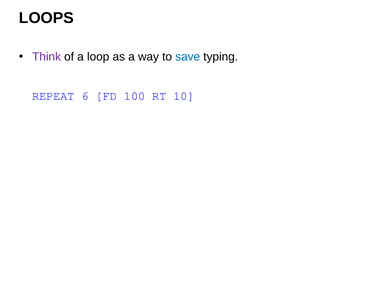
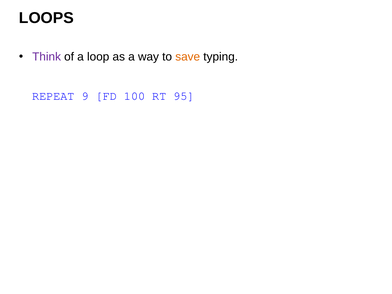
save colour: blue -> orange (188, 57)
6: 6 -> 9 (85, 96)
10: 10 -> 95 (184, 96)
